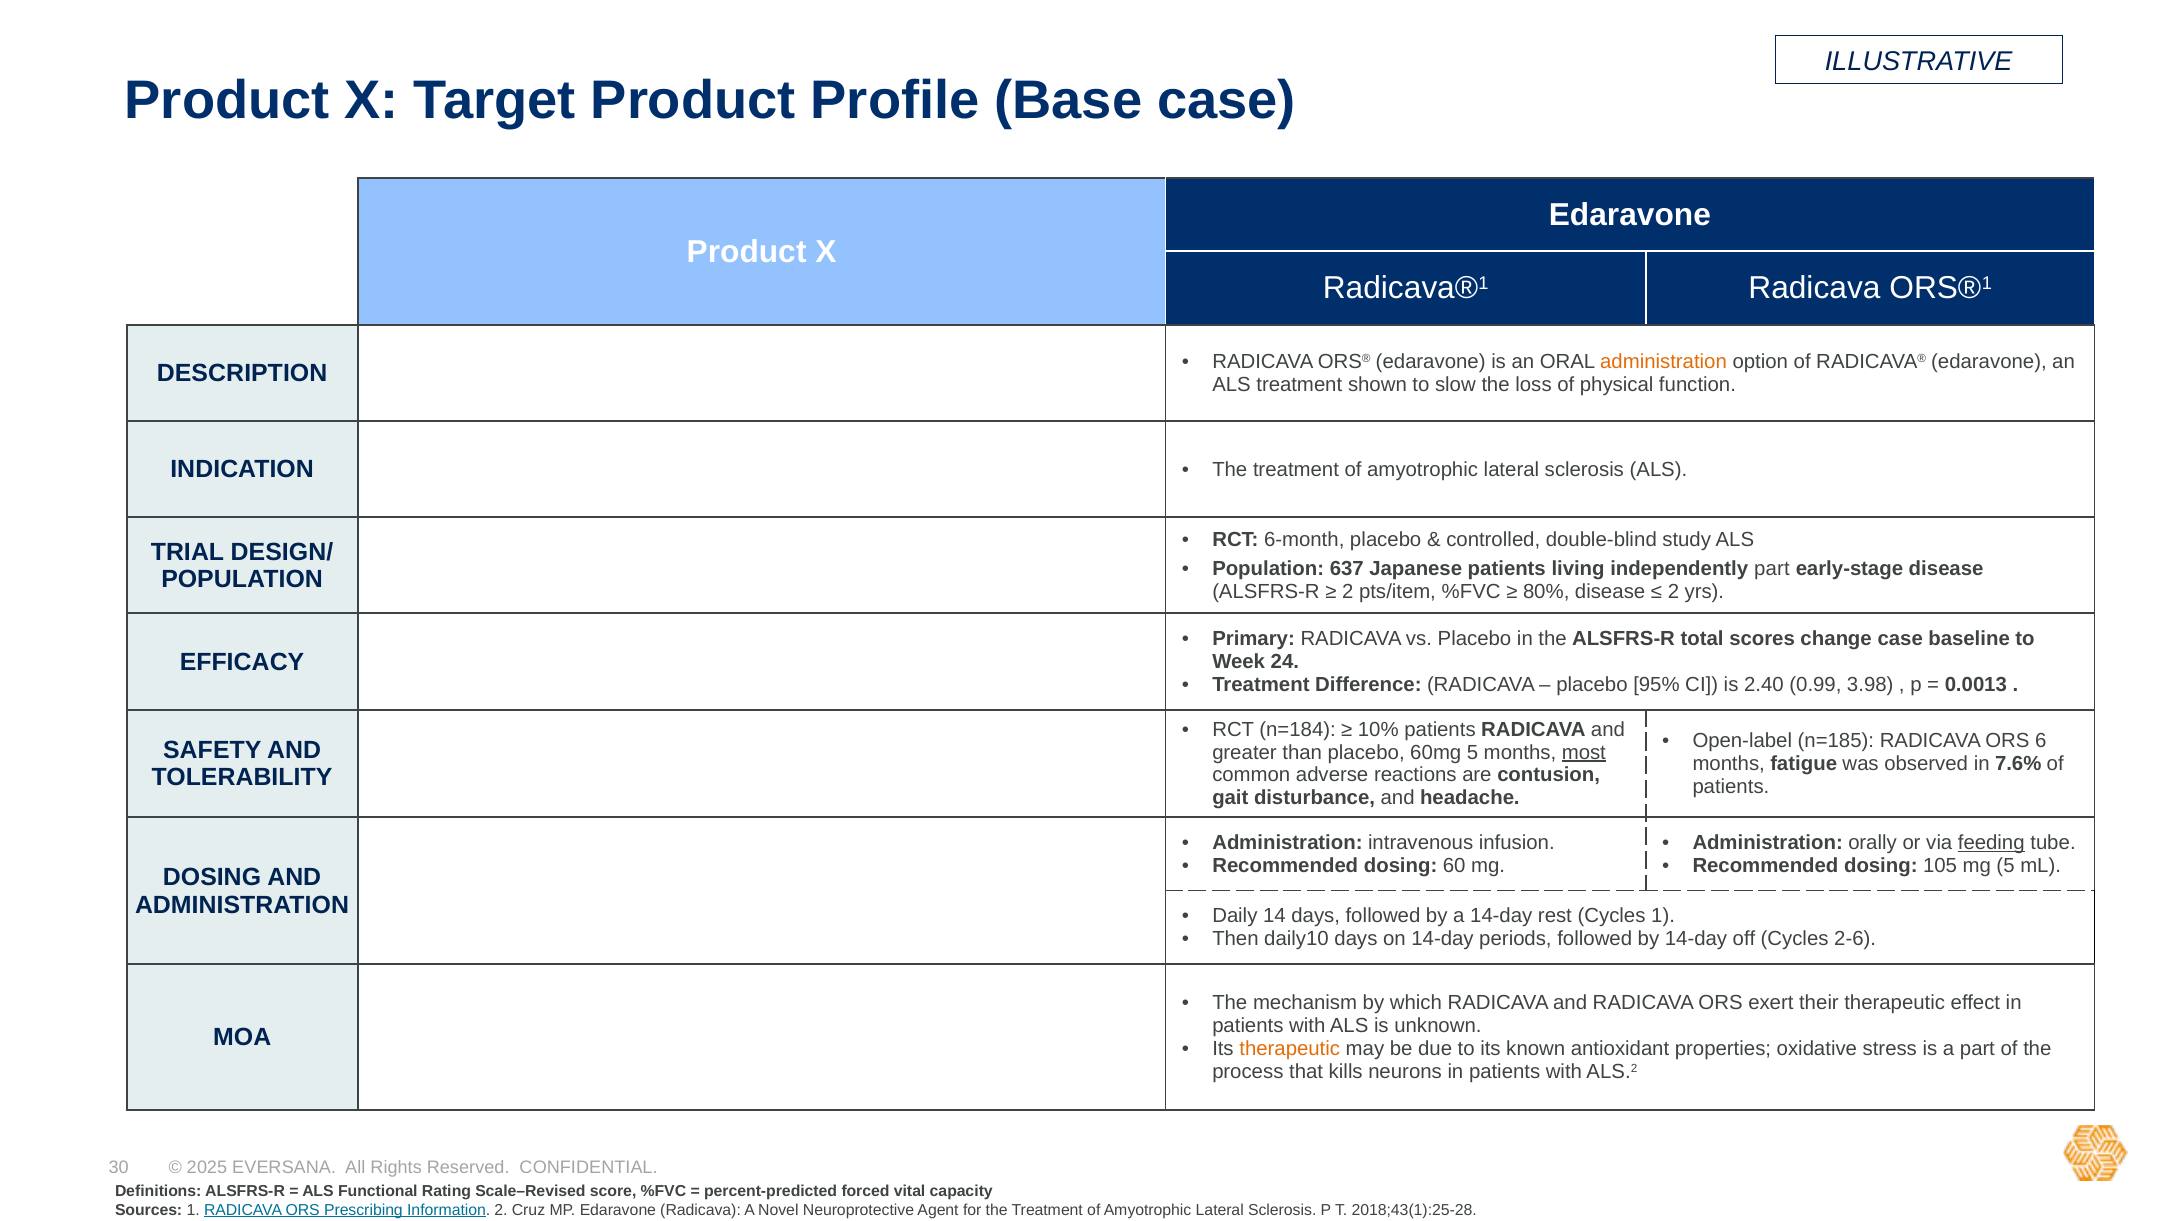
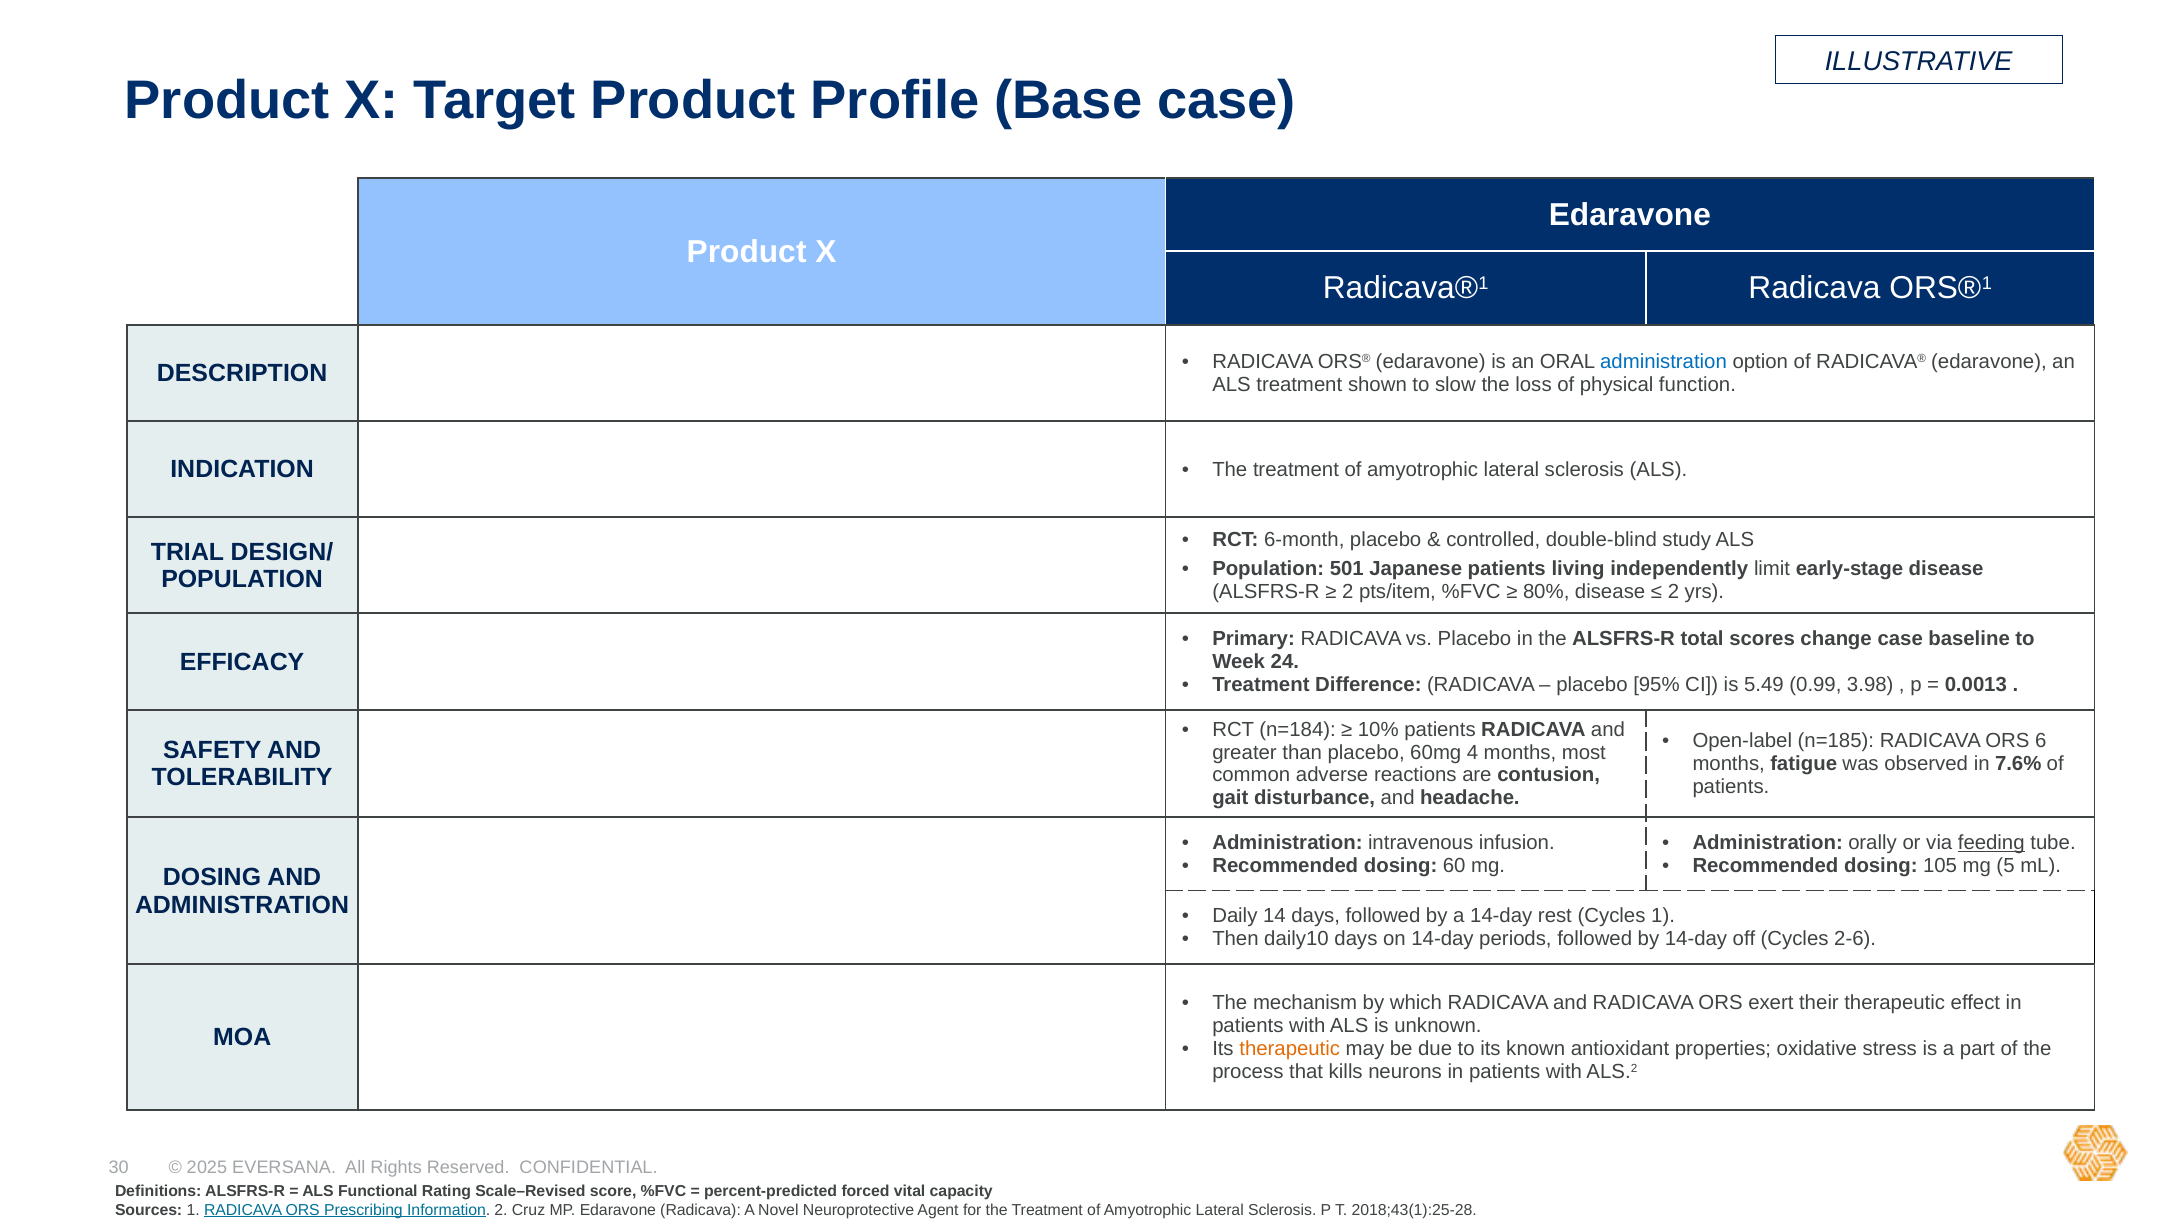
administration colour: orange -> blue (1664, 362)
637: 637 -> 501 (1347, 569)
independently part: part -> limit (1772, 569)
2.40: 2.40 -> 5.49 (1764, 685)
60mg 5: 5 -> 4 (1473, 752)
most underline: present -> none (1584, 752)
